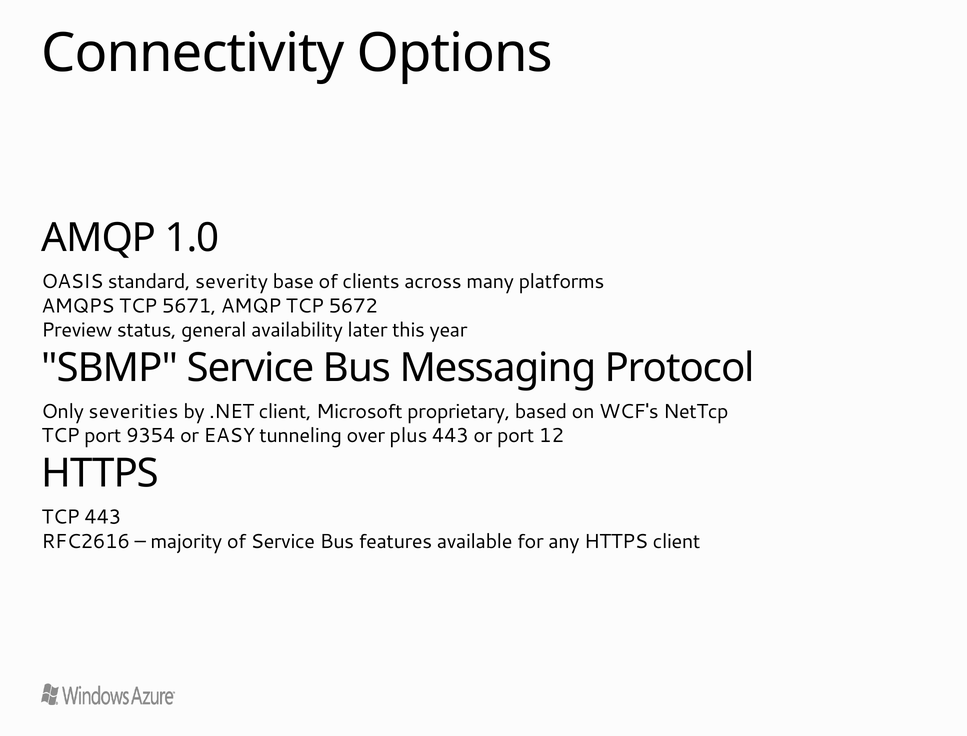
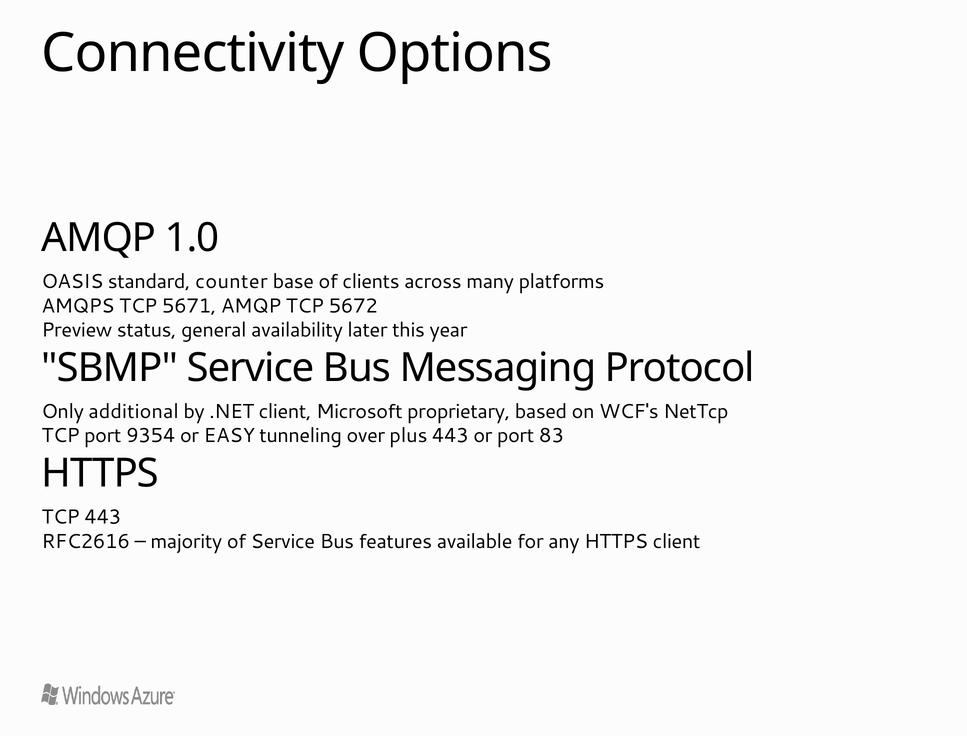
severity: severity -> counter (231, 282)
severities: severities -> additional (134, 412)
12: 12 -> 83 (551, 436)
